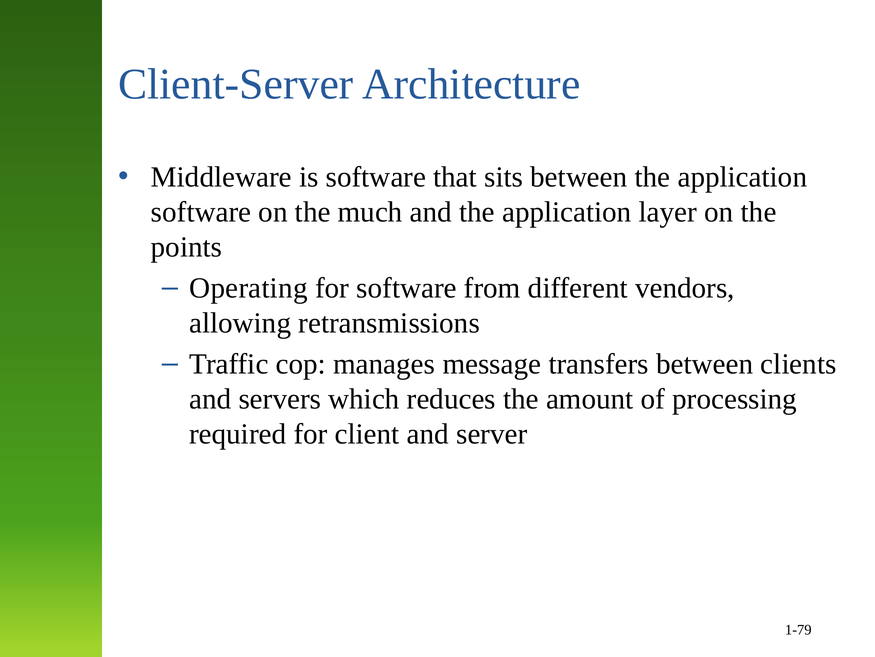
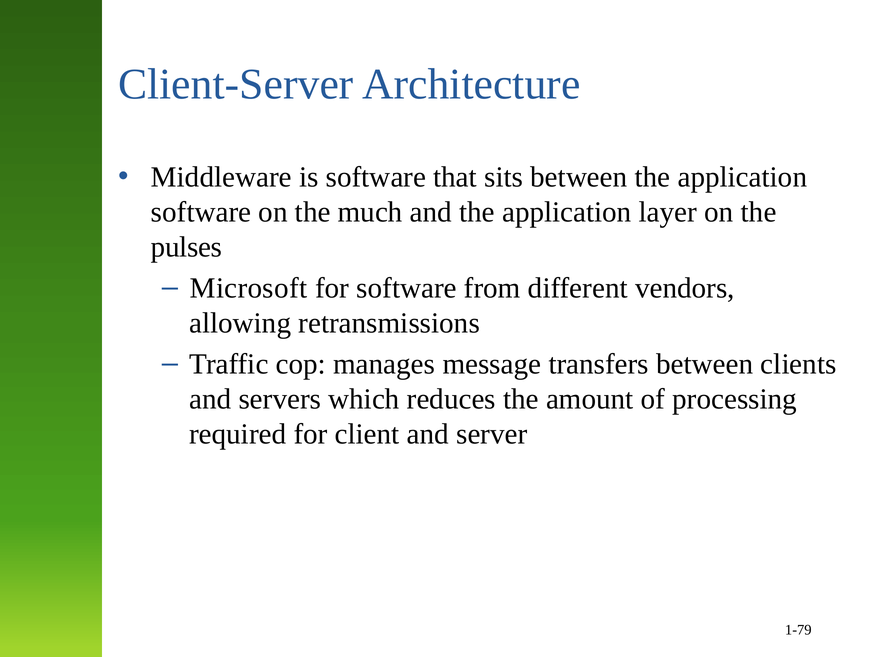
points: points -> pulses (187, 247)
Operating: Operating -> Microsoft (248, 288)
